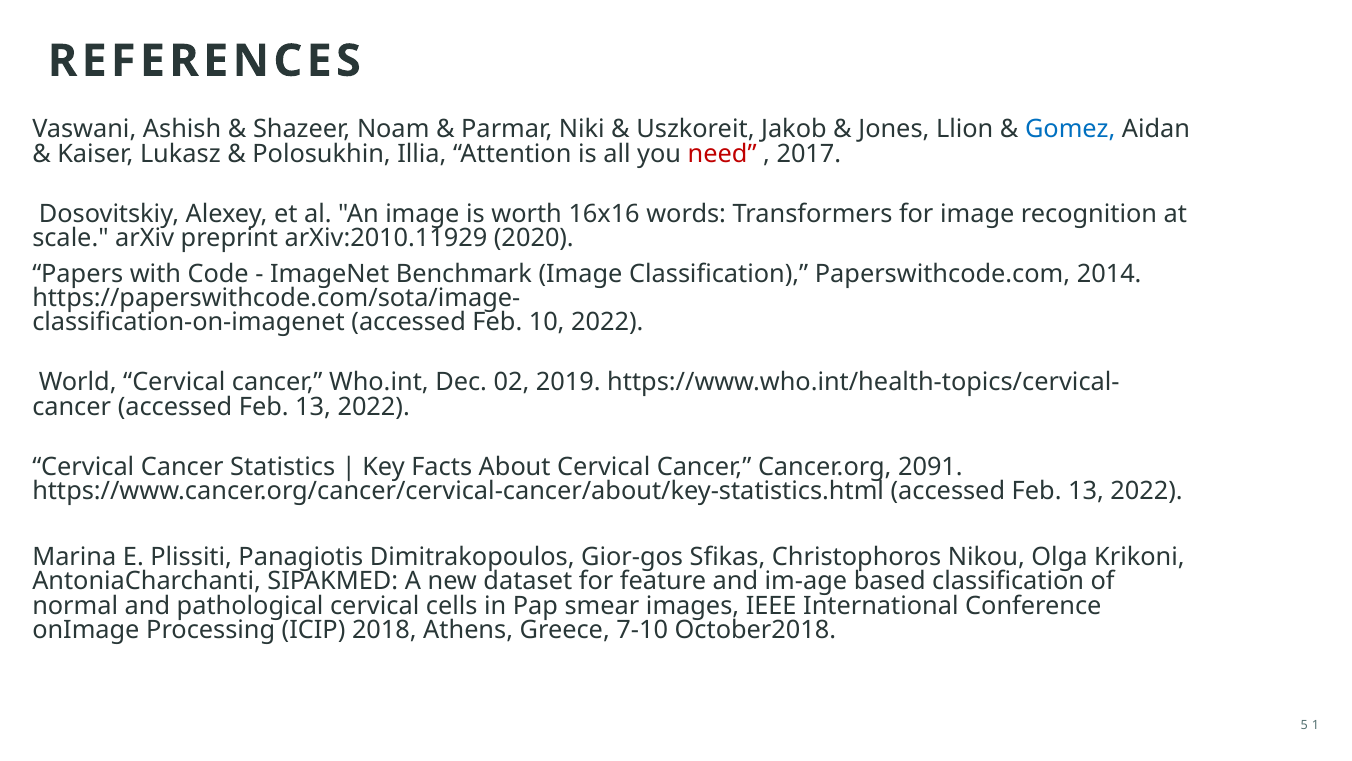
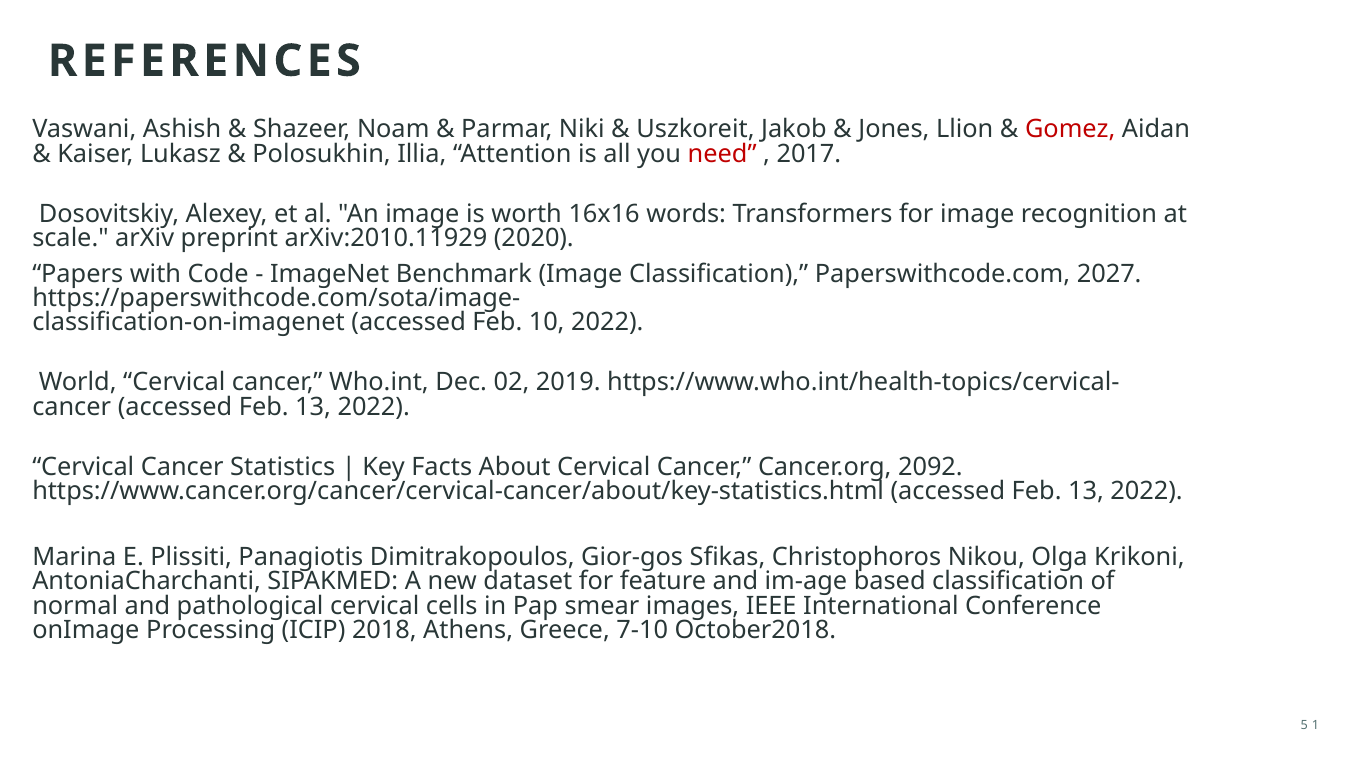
Gomez colour: blue -> red (1070, 129)
2014: 2014 -> 2027 (1109, 273)
2091: 2091 -> 2092 (930, 466)
